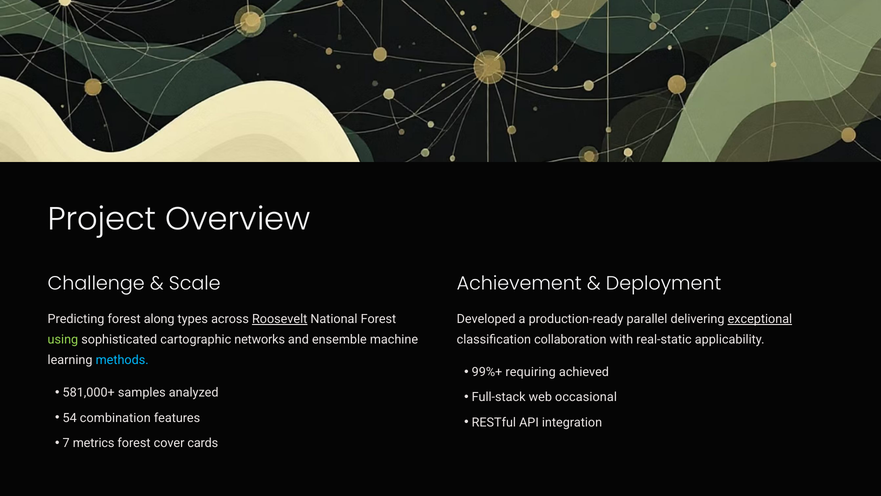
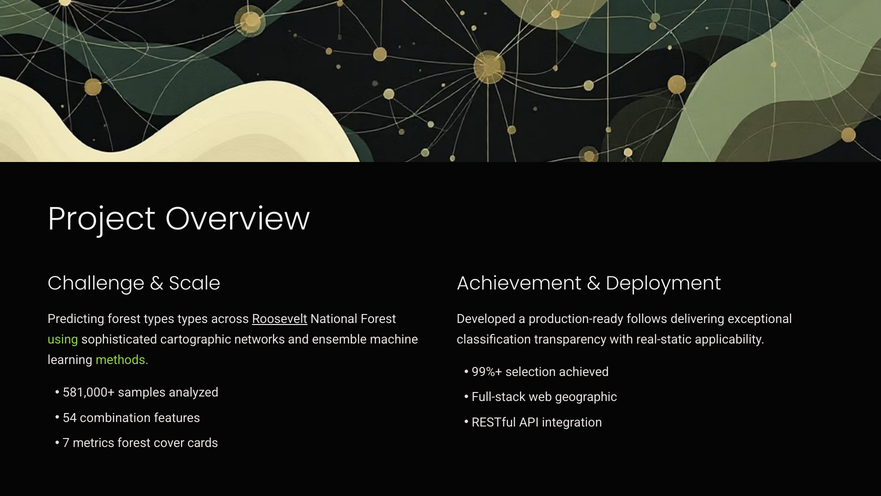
forest along: along -> types (159, 319)
parallel: parallel -> follows (647, 319)
exceptional underline: present -> none (760, 319)
collaboration: collaboration -> transparency (570, 339)
methods colour: light blue -> light green (122, 360)
requiring: requiring -> selection (531, 372)
occasional: occasional -> geographic (586, 397)
